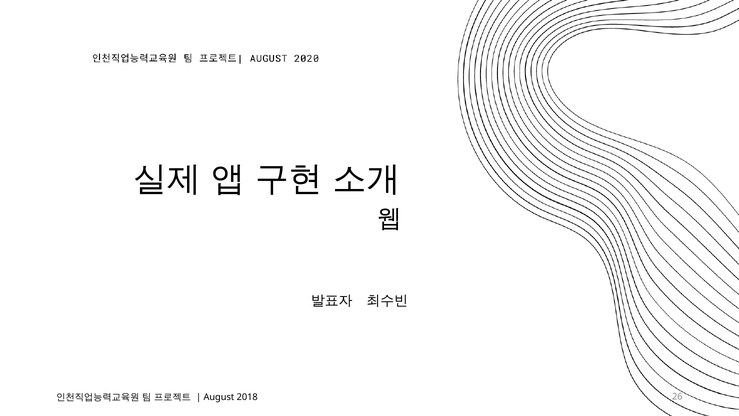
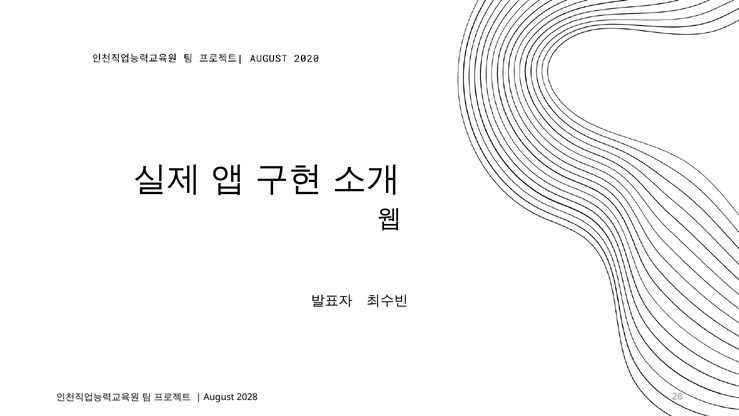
2018: 2018 -> 2028 (247, 397)
